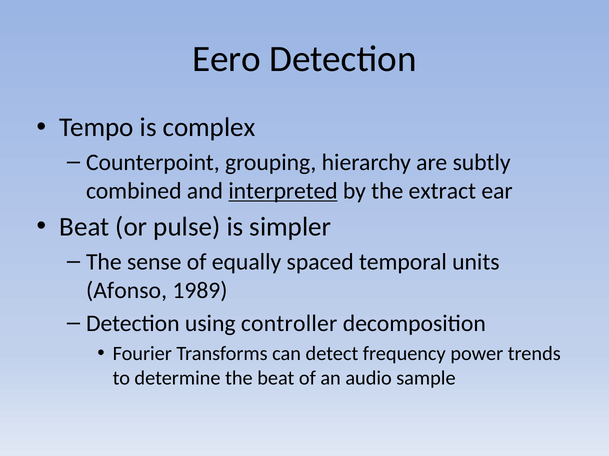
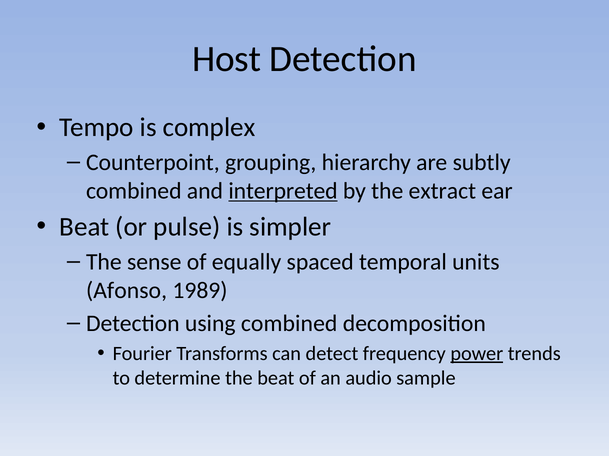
Eero: Eero -> Host (227, 59)
using controller: controller -> combined (289, 324)
power underline: none -> present (477, 354)
